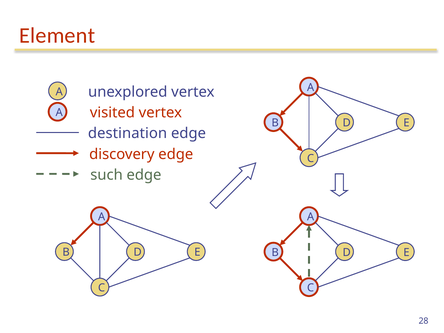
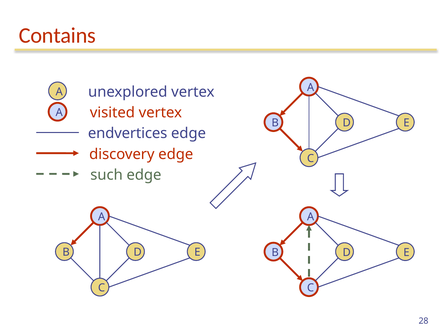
Element: Element -> Contains (57, 36)
destination: destination -> endvertices (128, 133)
